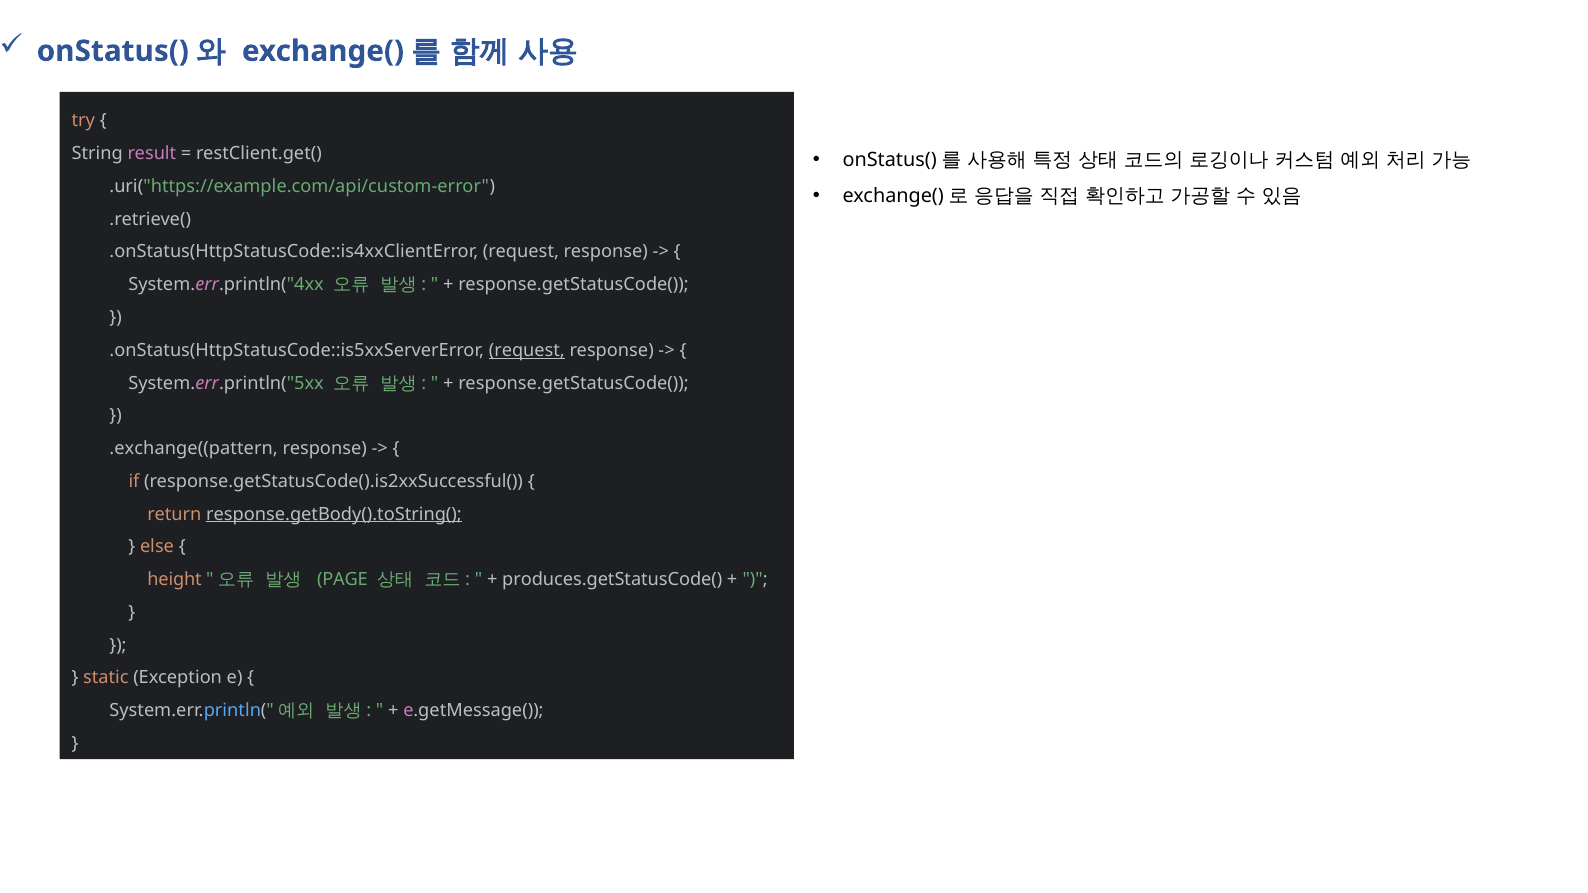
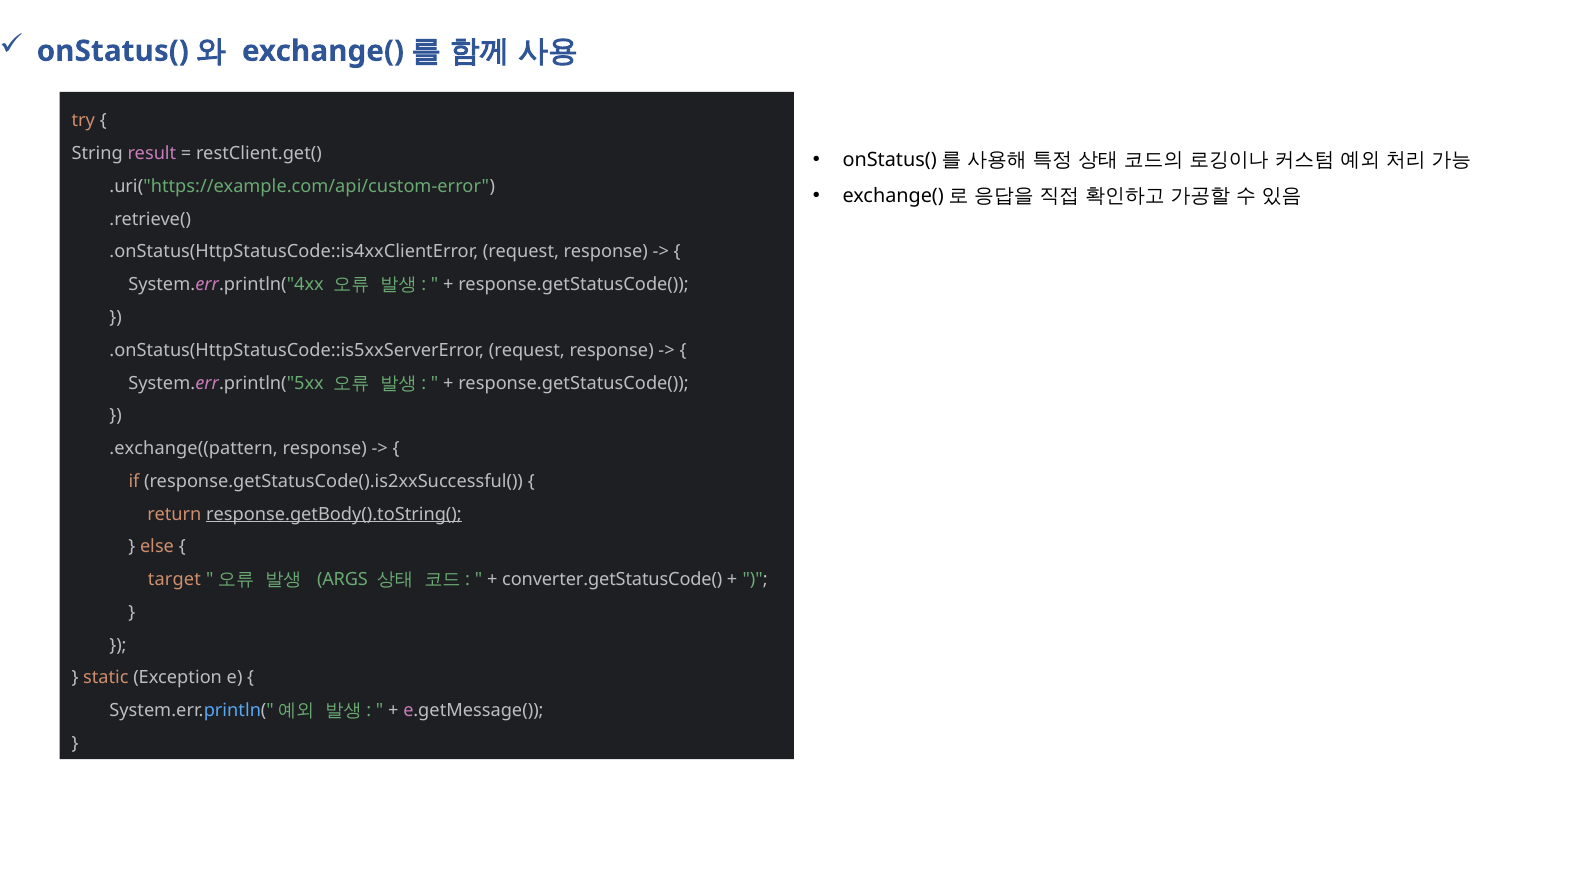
request underline: present -> none (527, 350)
height: height -> target (174, 580)
PAGE: PAGE -> ARGS (342, 580)
produces.getStatusCode(: produces.getStatusCode( -> converter.getStatusCode( (612, 580)
